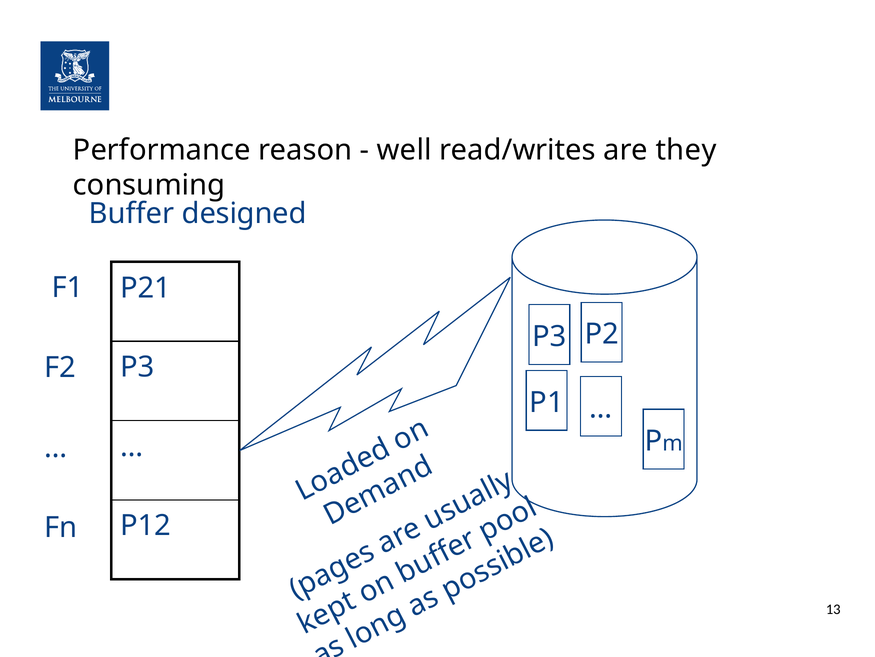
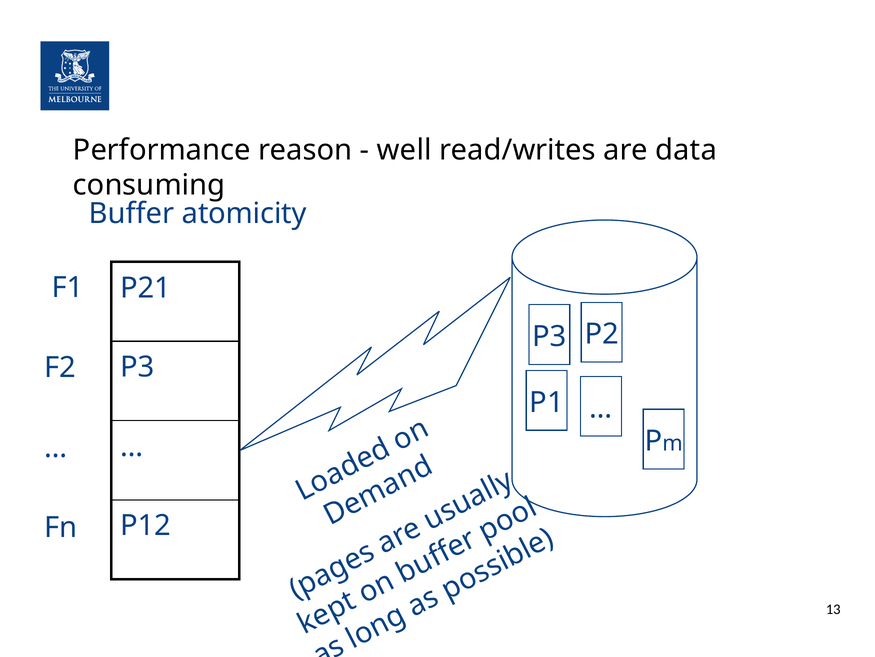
they: they -> data (686, 150)
designed: designed -> atomicity (244, 213)
